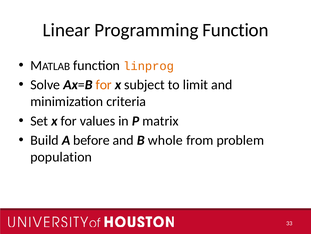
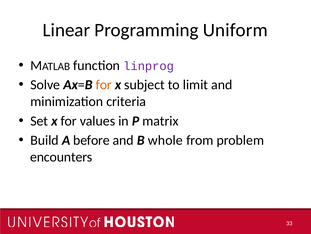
Programming Function: Function -> Uniform (235, 30)
linprog colour: orange -> purple (149, 66)
population: population -> encounters (61, 156)
